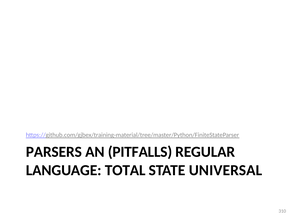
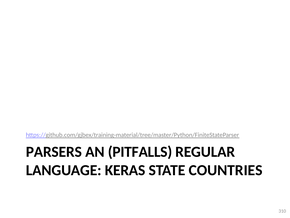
TOTAL: TOTAL -> KERAS (125, 170)
UNIVERSAL: UNIVERSAL -> COUNTRIES (226, 170)
